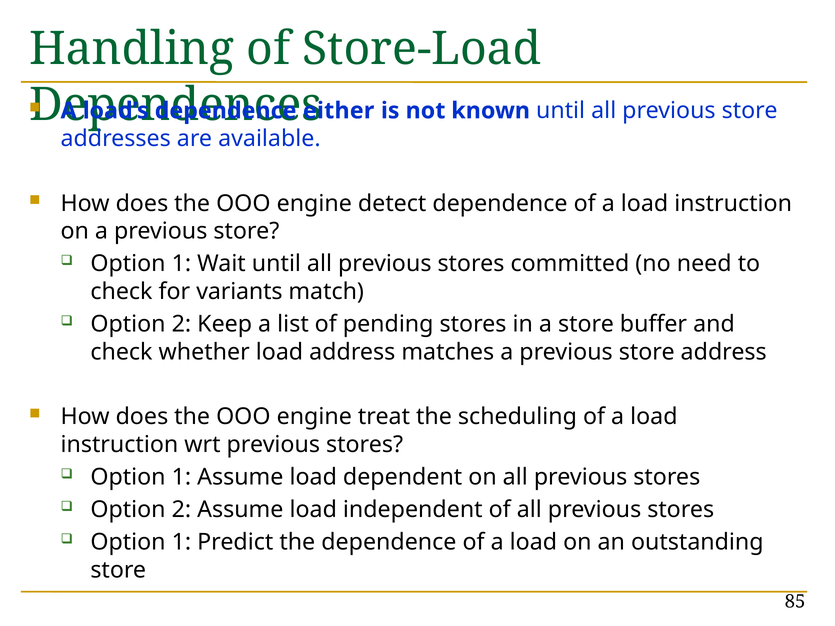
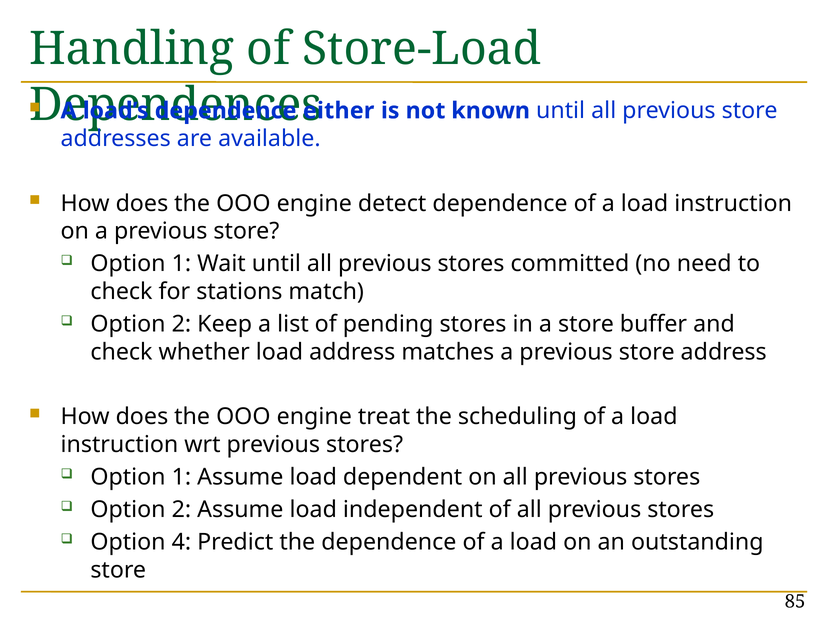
variants: variants -> stations (239, 292)
1: 1 -> 4 (181, 542)
